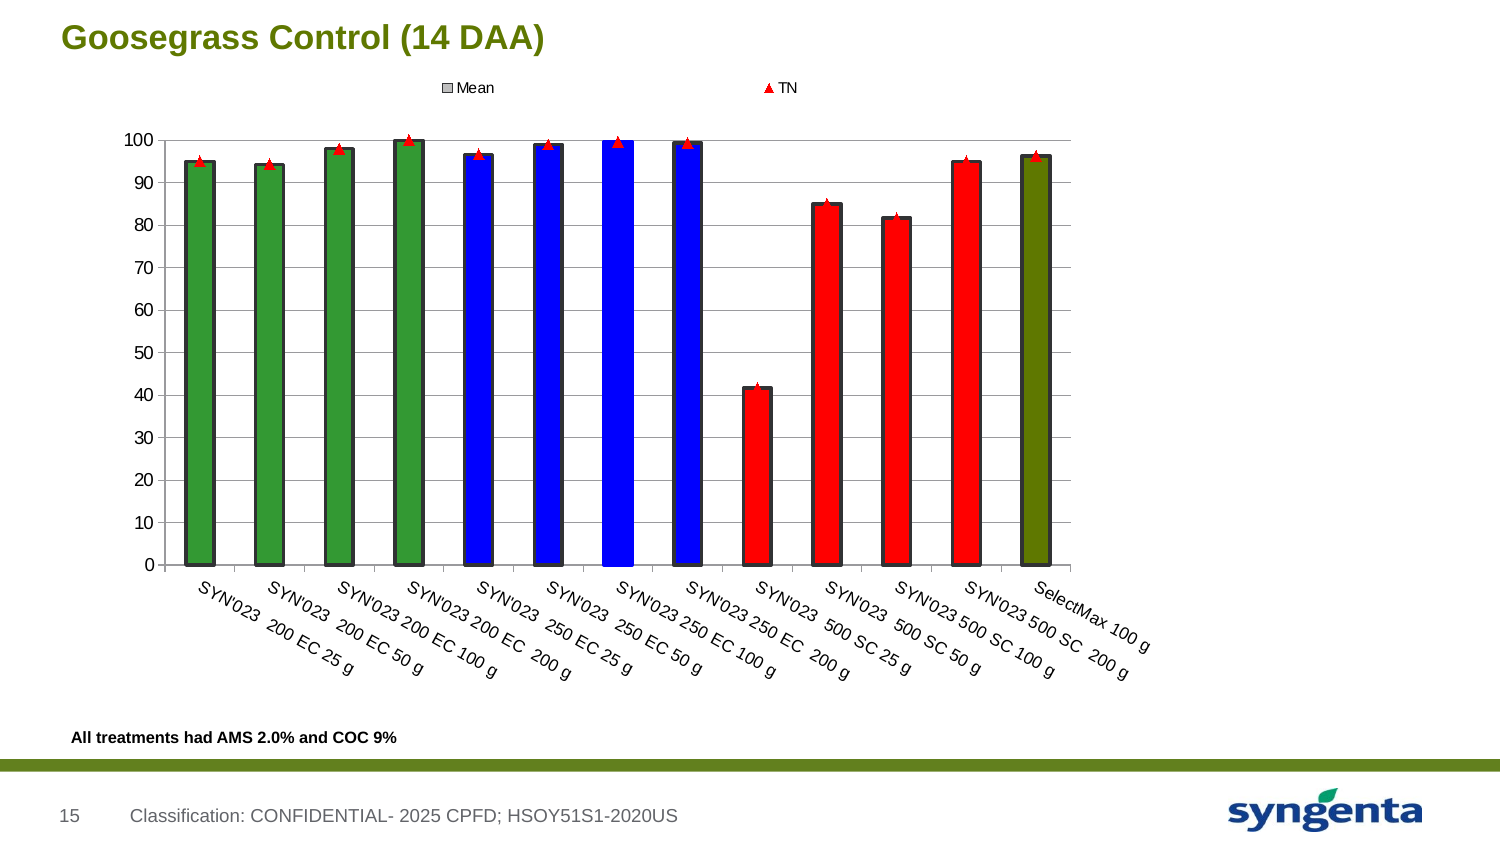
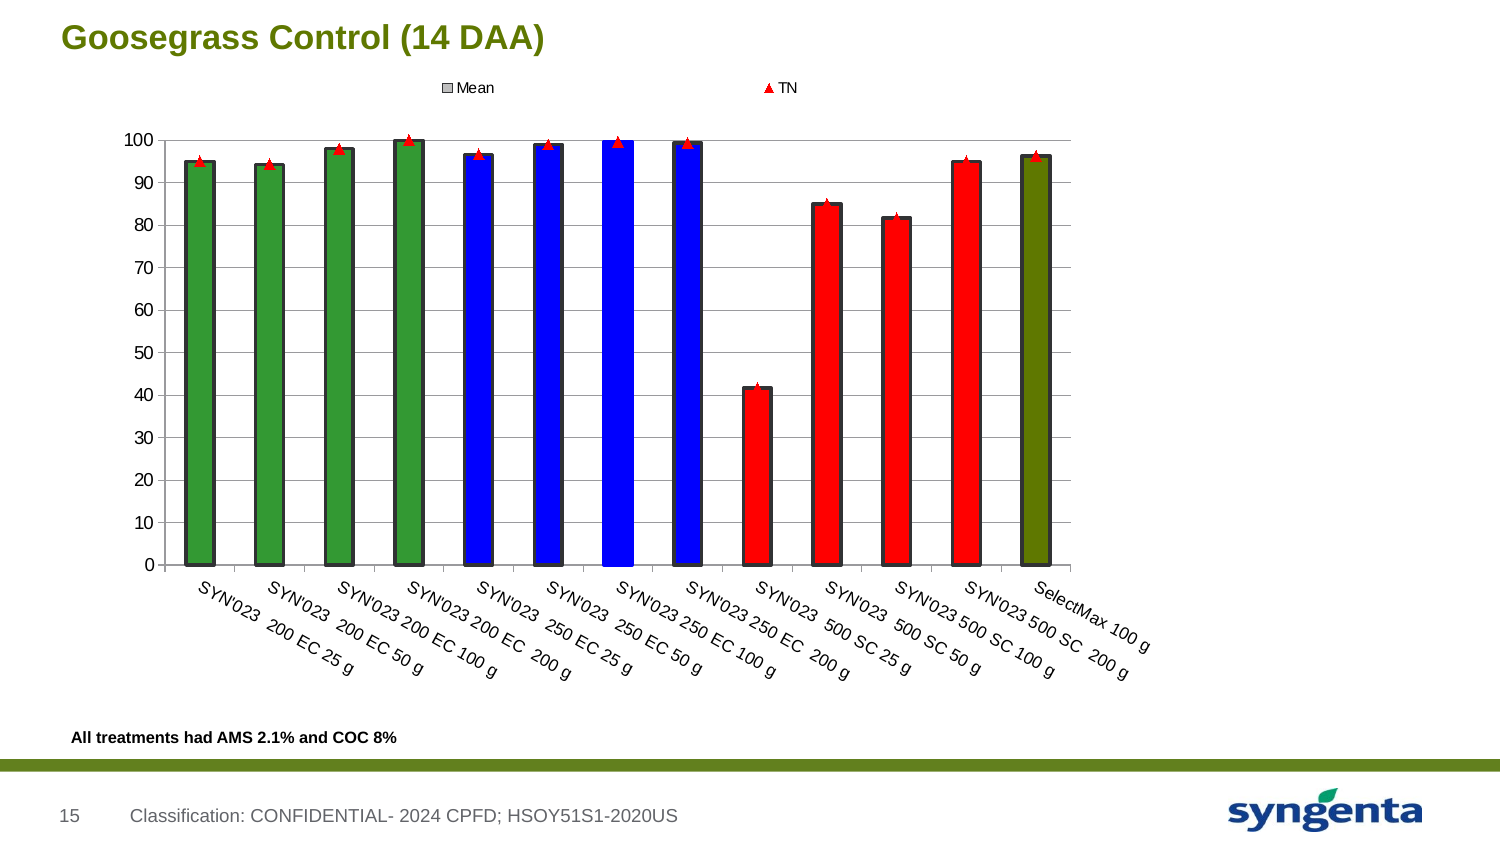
2.0%: 2.0% -> 2.1% (276, 738)
9%: 9% -> 8% (385, 738)
2025: 2025 -> 2024 (420, 816)
